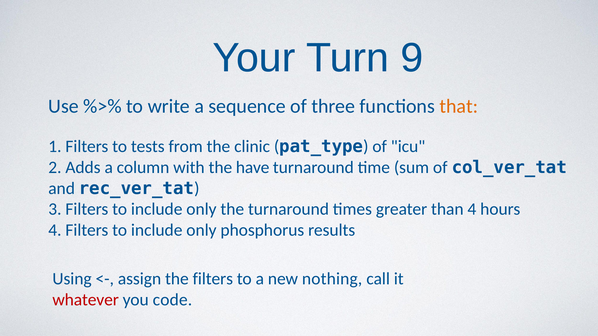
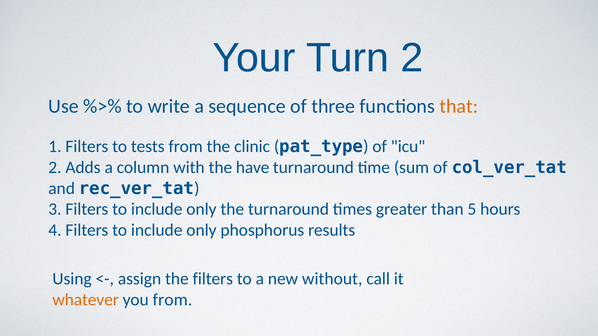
Turn 9: 9 -> 2 (412, 58)
than 4: 4 -> 5 (472, 209)
nothing: nothing -> without (332, 279)
whatever colour: red -> orange (86, 300)
you code: code -> from (172, 300)
